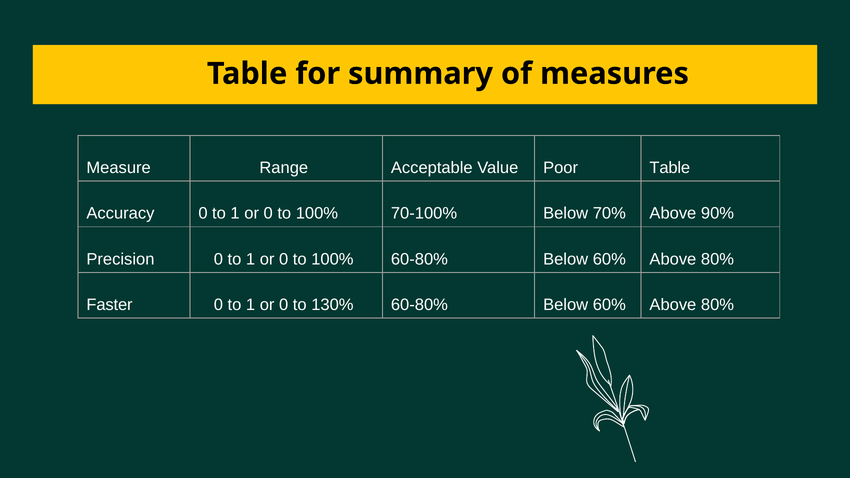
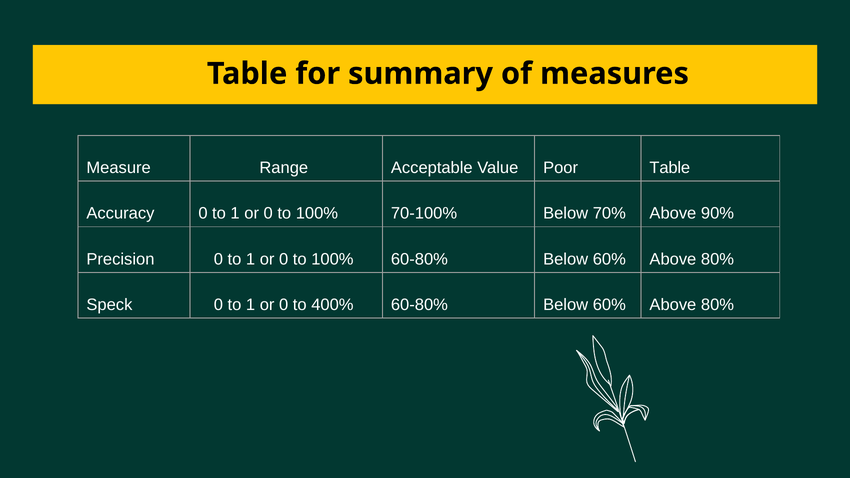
Faster: Faster -> Speck (109, 305)
130%: 130% -> 400% (332, 305)
